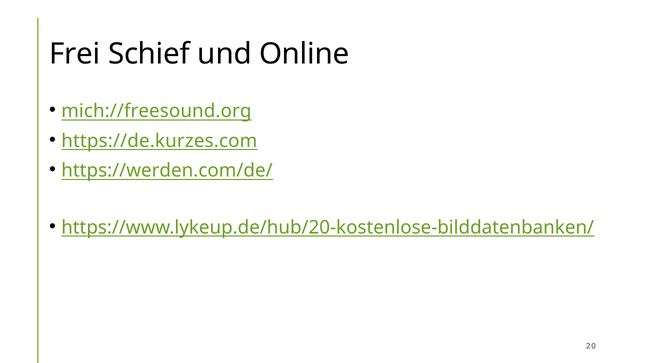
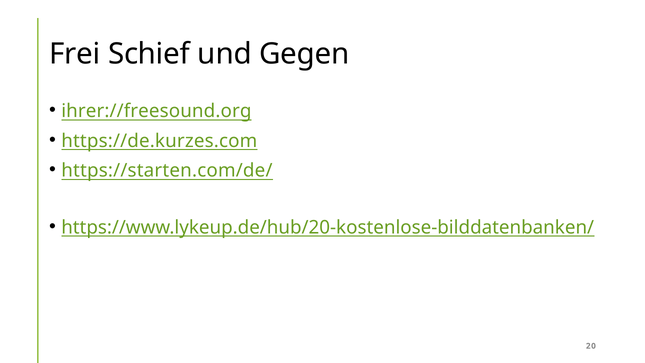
Online: Online -> Gegen (304, 54)
mich://freesound.org: mich://freesound.org -> ihrer://freesound.org (156, 111)
https://werden.com/de/: https://werden.com/de/ -> https://starten.com/de/ (167, 171)
